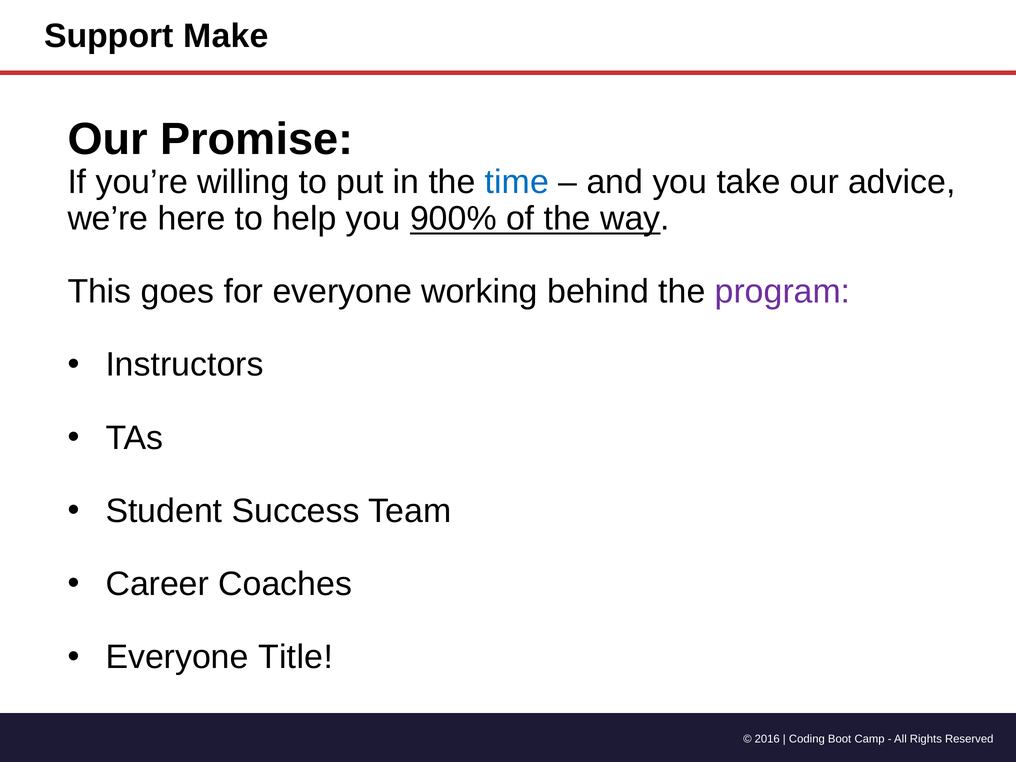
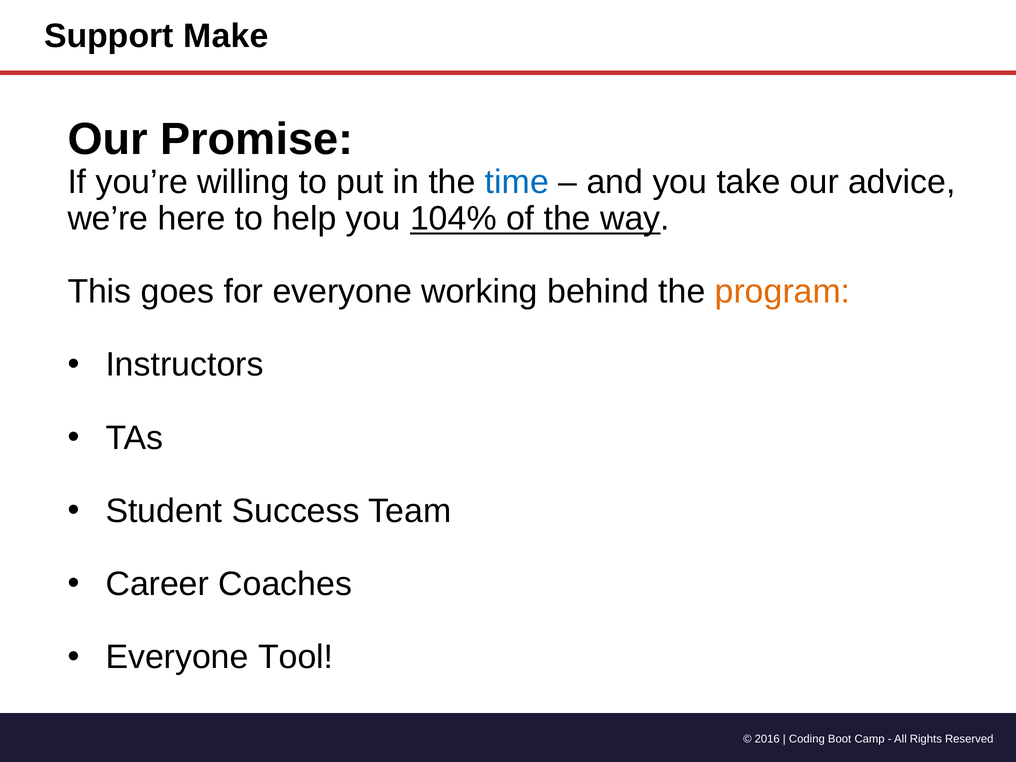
900%: 900% -> 104% (453, 219)
program colour: purple -> orange (783, 292)
Title: Title -> Tool (296, 657)
